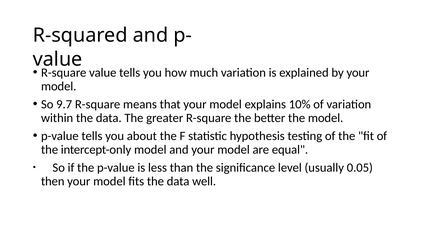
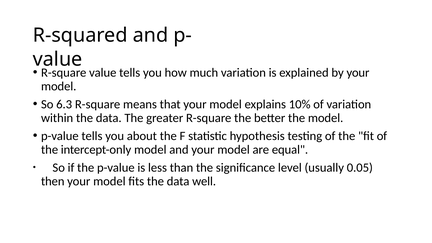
9.7: 9.7 -> 6.3 (64, 104)
